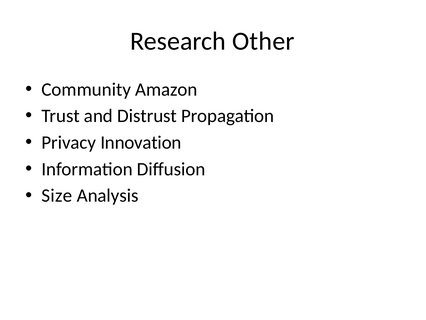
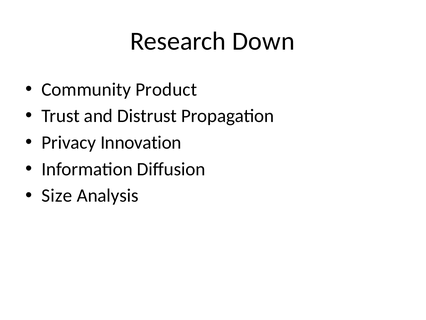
Other: Other -> Down (263, 41)
Amazon: Amazon -> Product (166, 89)
